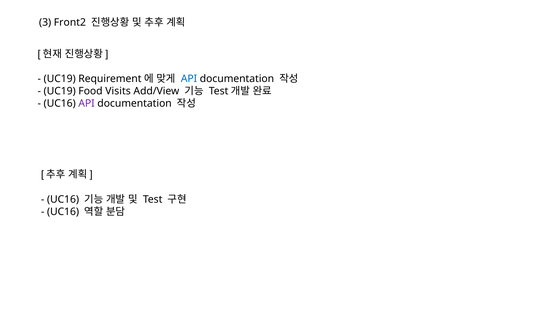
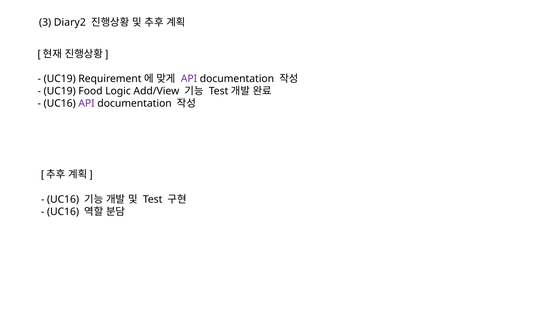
Front2: Front2 -> Diary2 (70, 22)
API colour: blue -> purple (189, 79)
Visits: Visits -> Logic (118, 91)
